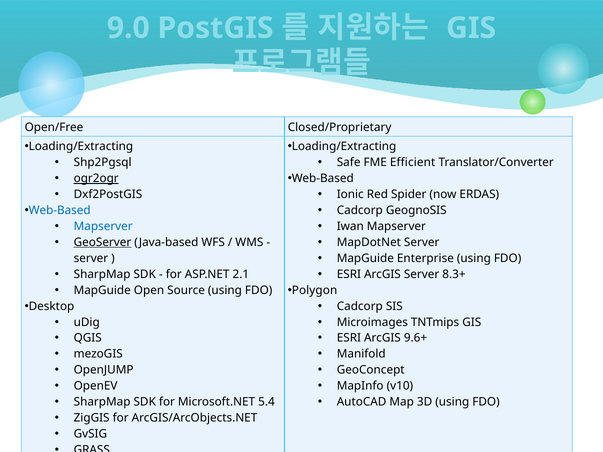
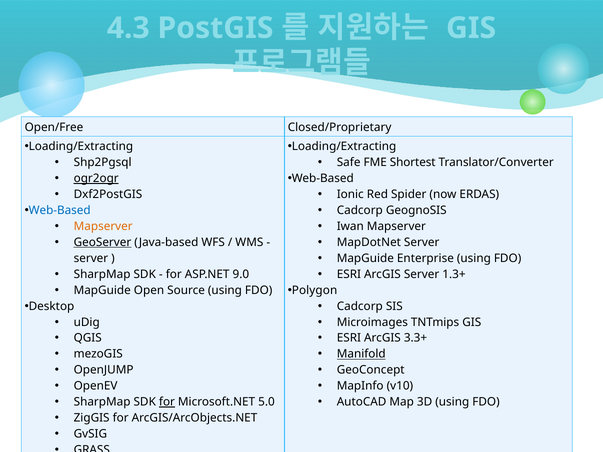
9.0: 9.0 -> 4.3 (128, 28)
Efficient: Efficient -> Shortest (413, 163)
Mapserver colour: blue -> orange (103, 226)
2.1: 2.1 -> 9.0 (241, 274)
8.3+: 8.3+ -> 1.3+ (454, 274)
9.6+: 9.6+ -> 3.3+ (416, 338)
Manifold underline: none -> present (361, 354)
for underline: none -> present (167, 402)
5.4: 5.4 -> 5.0 (267, 402)
